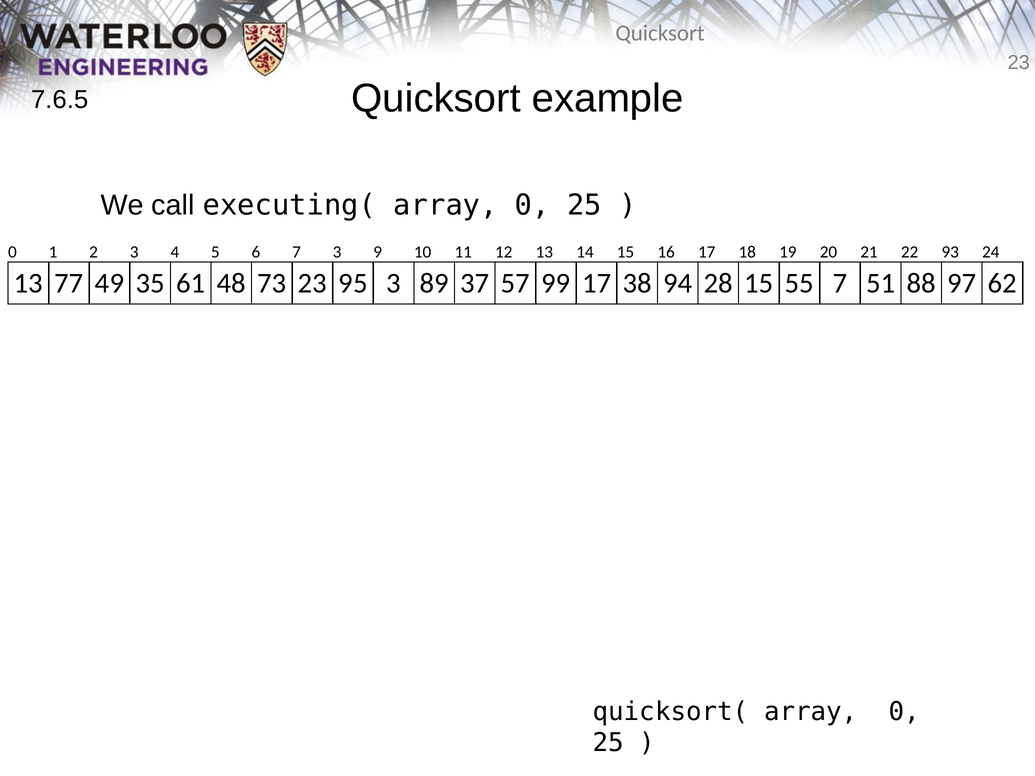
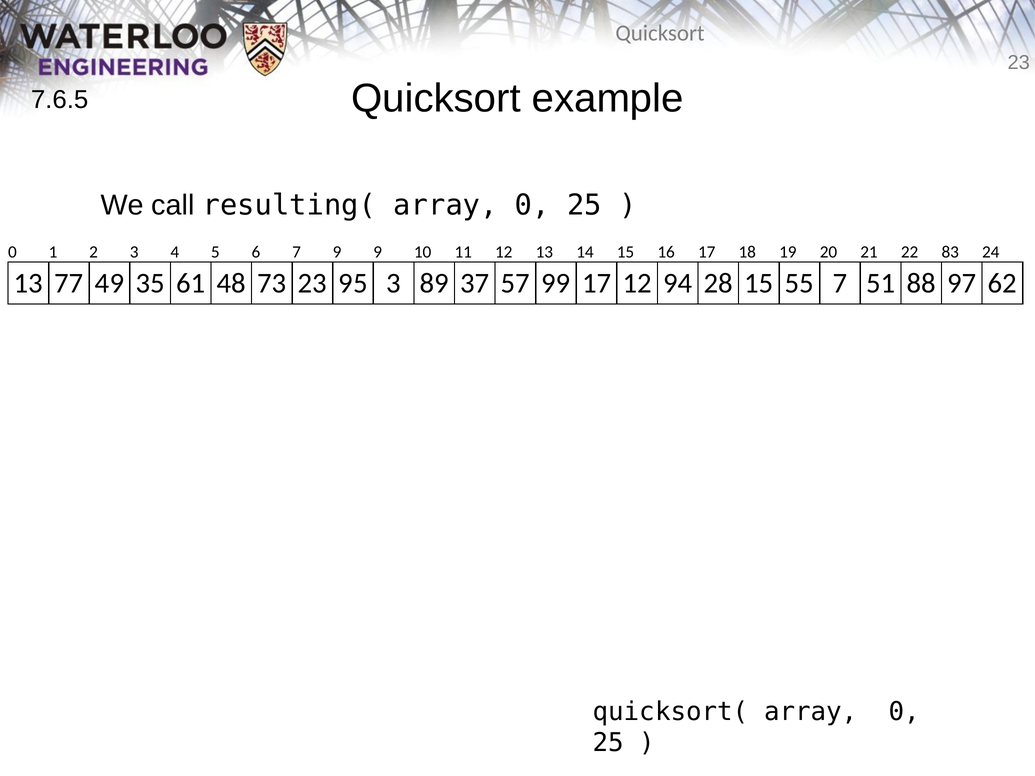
executing(: executing( -> resulting( (289, 206)
7 3: 3 -> 9 (337, 252)
93: 93 -> 83 (950, 252)
17 38: 38 -> 12 (637, 283)
